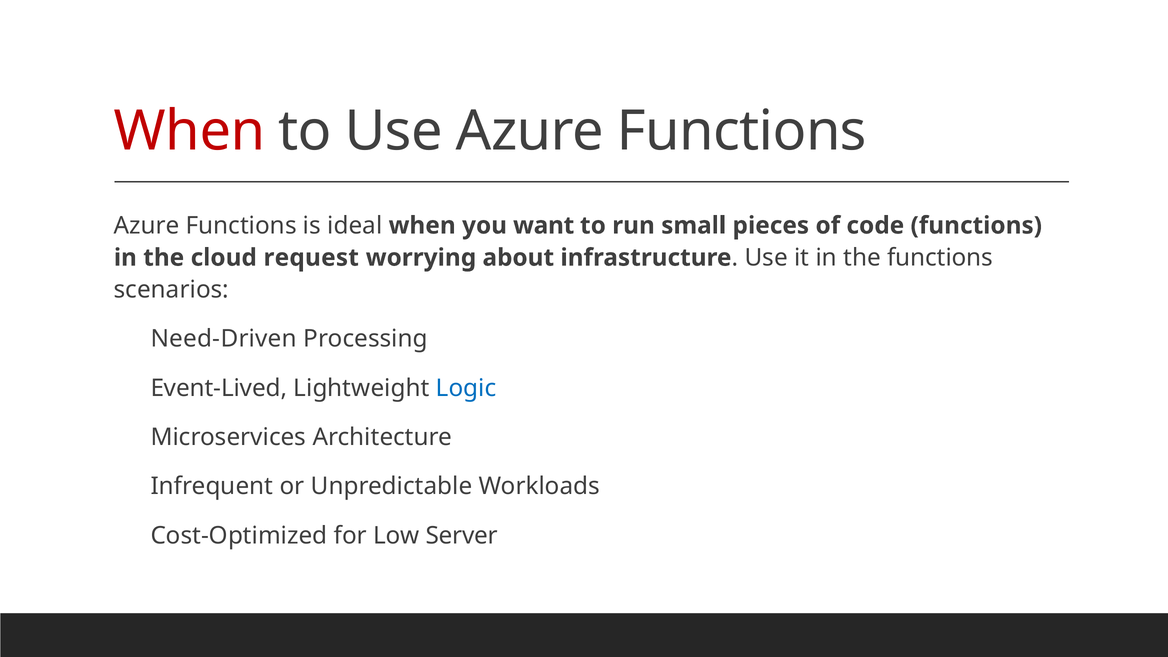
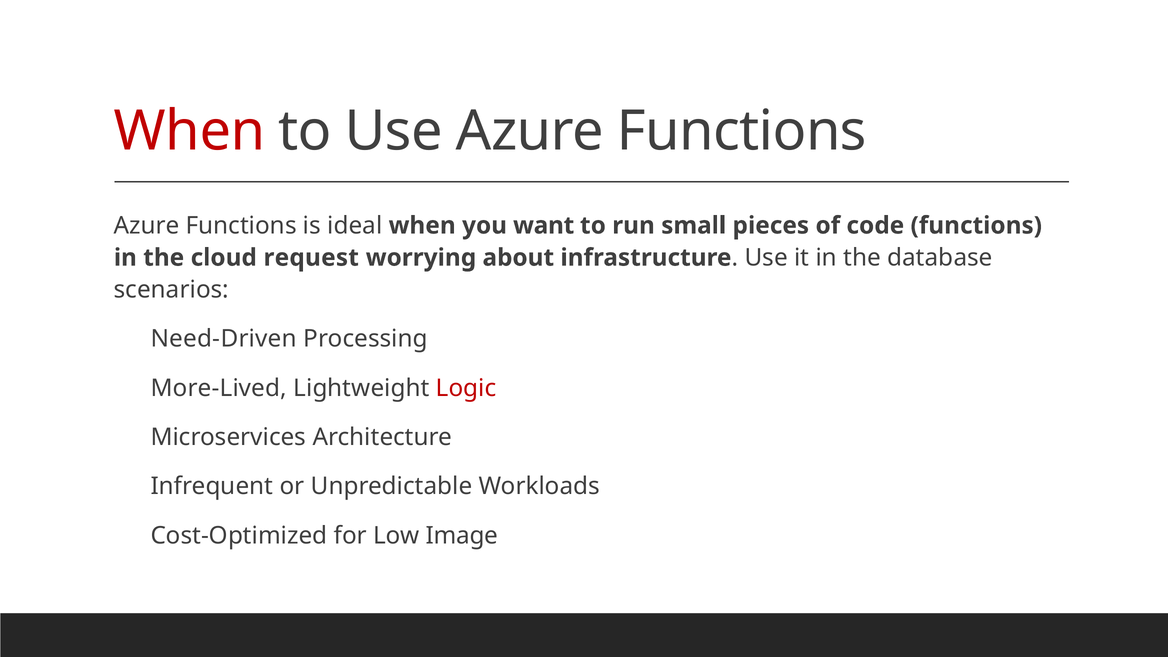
the functions: functions -> database (940, 258)
Event-Lived: Event-Lived -> More-Lived (219, 388)
Logic colour: blue -> red (466, 388)
Server: Server -> Image (462, 535)
